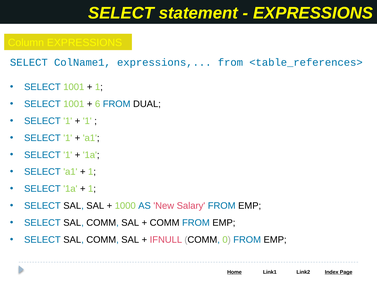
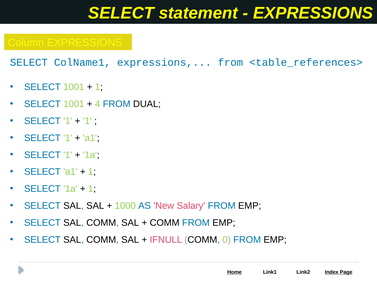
6: 6 -> 4 (98, 104)
